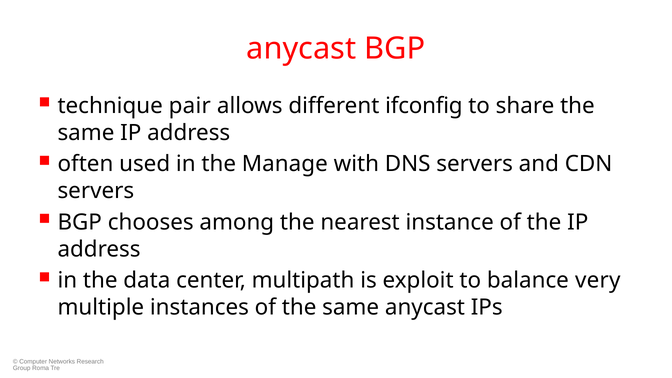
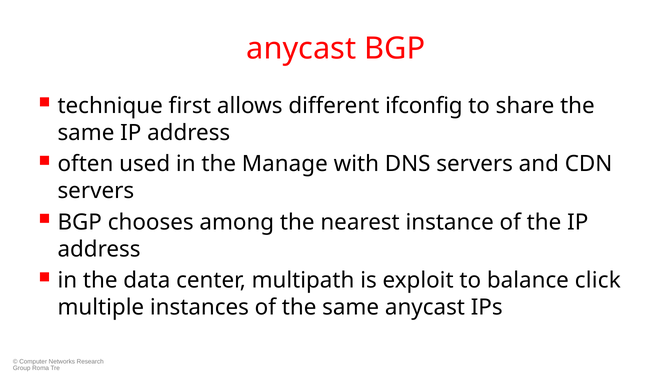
pair: pair -> first (190, 106)
very: very -> click (598, 280)
